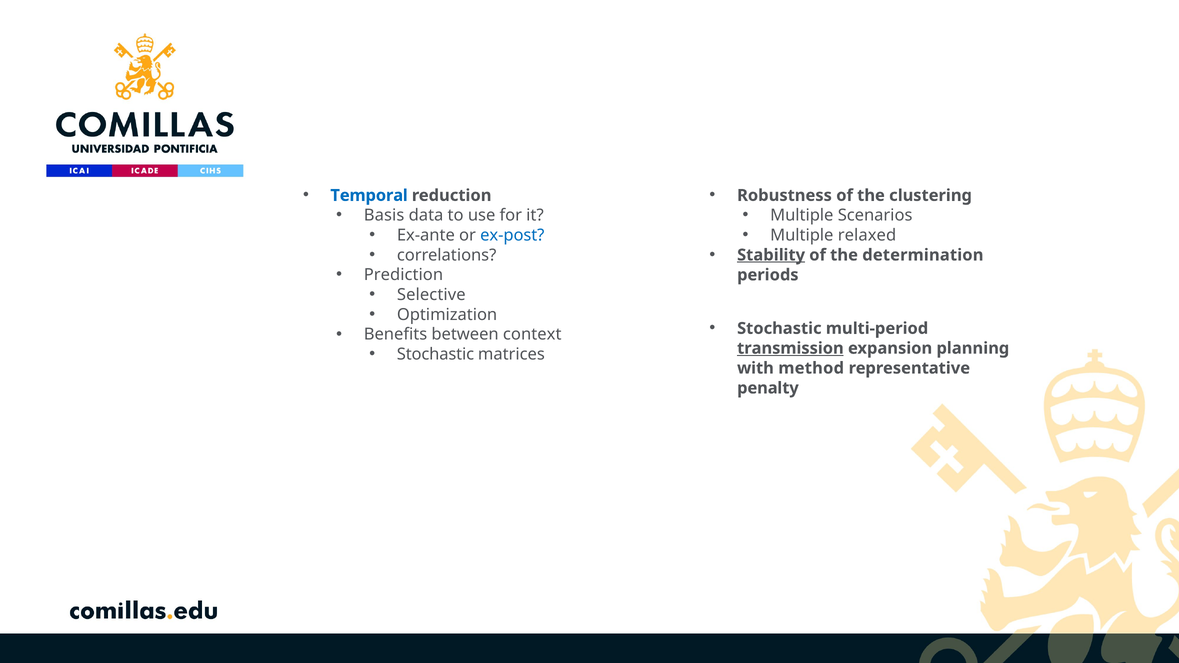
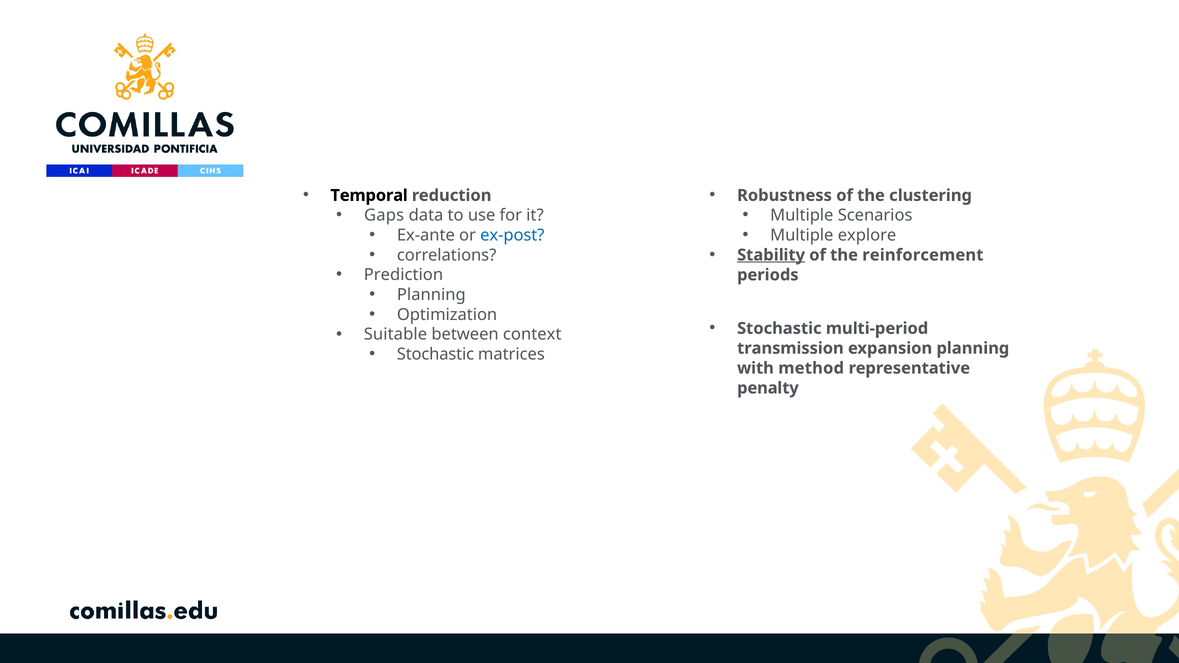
Temporal colour: blue -> black (369, 195)
Basis: Basis -> Gaps (384, 215)
relaxed: relaxed -> explore (867, 235)
determination: determination -> reinforcement (923, 255)
Selective: Selective -> Planning (431, 295)
Benefits: Benefits -> Suitable (395, 335)
transmission underline: present -> none (790, 348)
